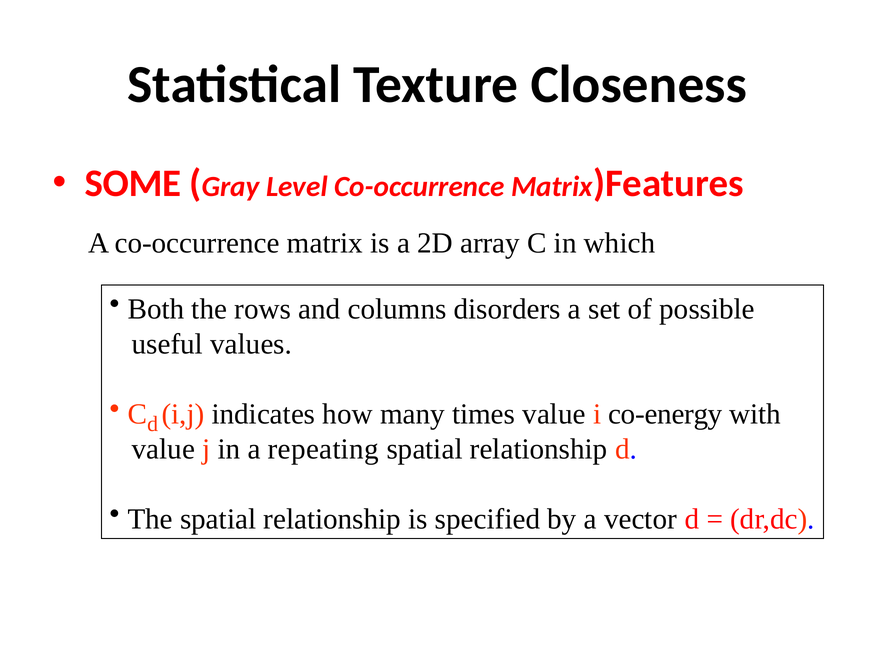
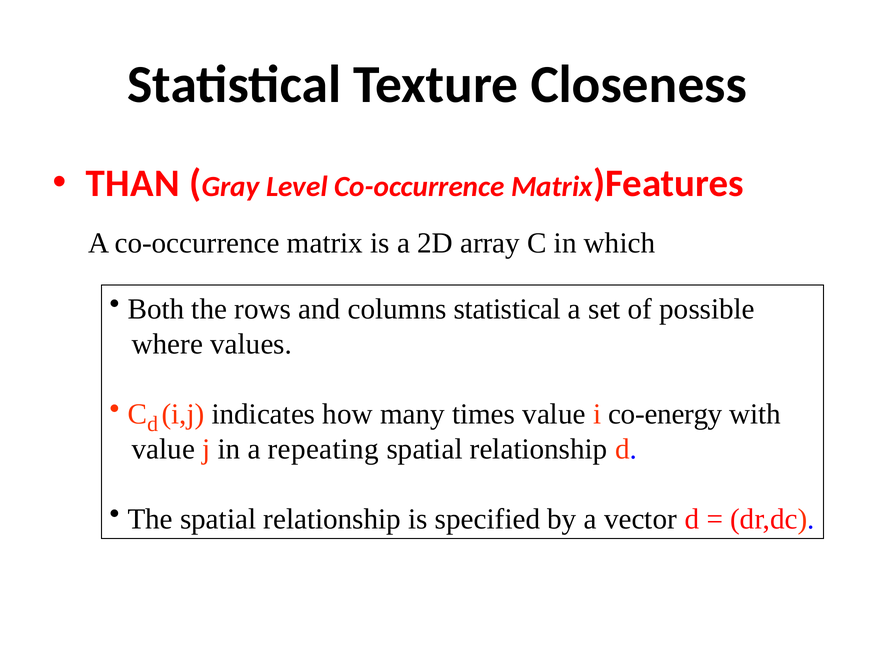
SOME: SOME -> THAN (133, 184)
columns disorders: disorders -> statistical (507, 309)
useful: useful -> where (167, 344)
